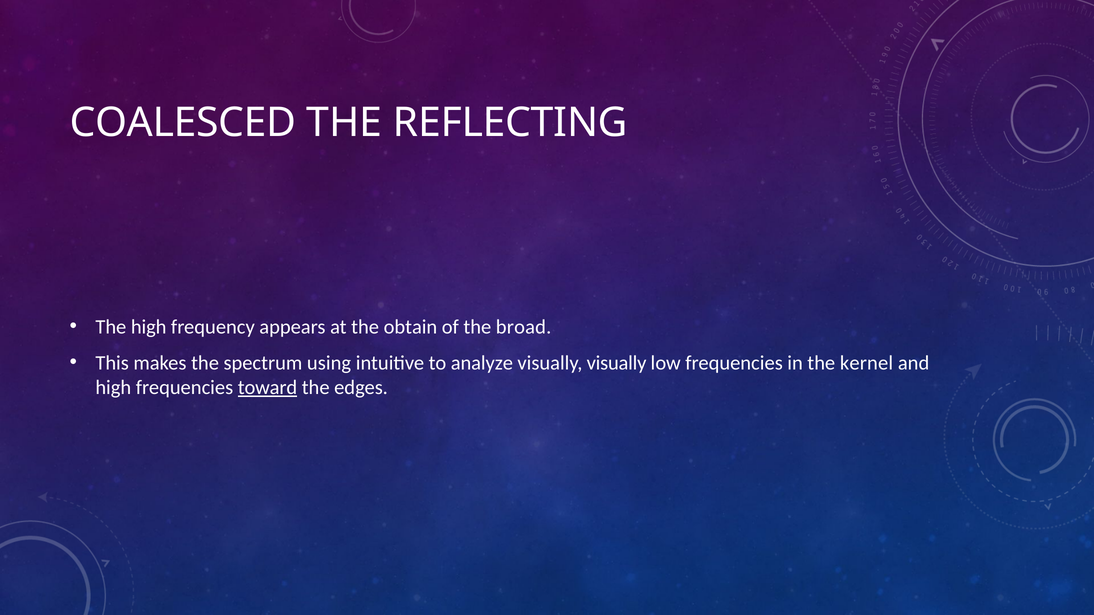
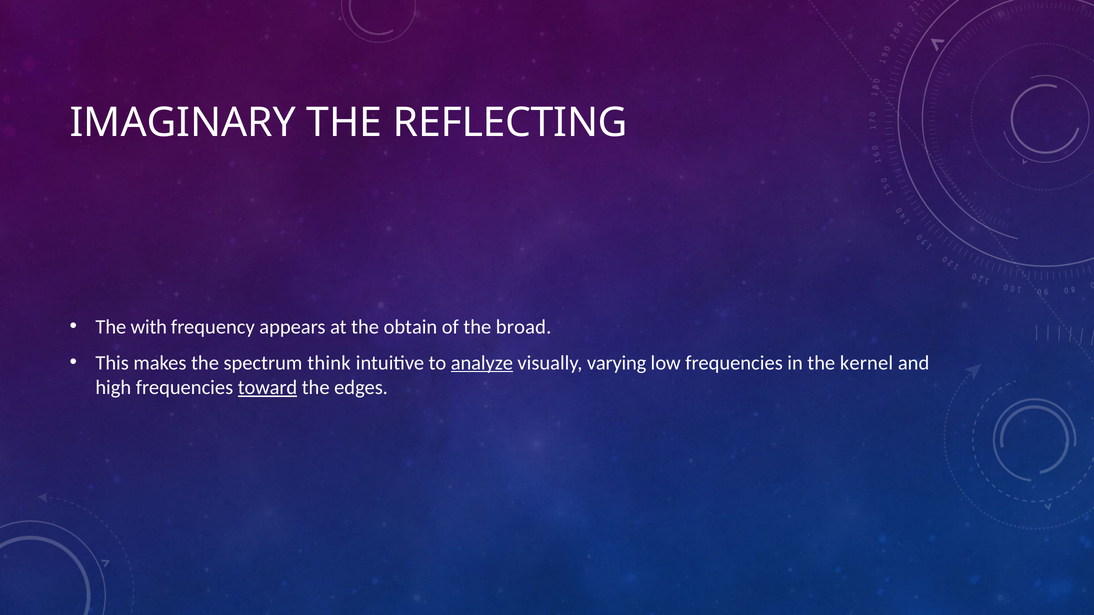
COALESCED: COALESCED -> IMAGINARY (183, 123)
The high: high -> with (149, 327)
using: using -> think (329, 363)
analyze underline: none -> present (482, 363)
visually visually: visually -> varying (617, 363)
